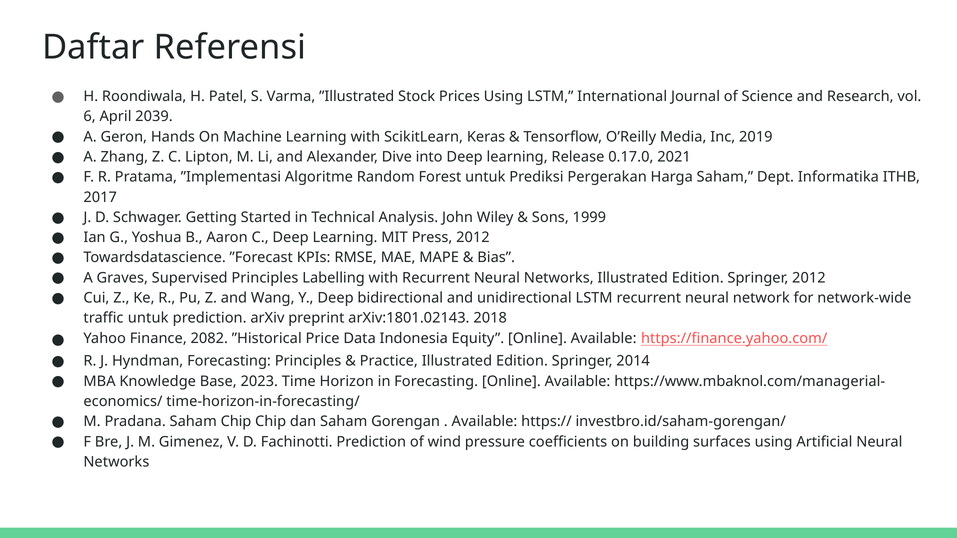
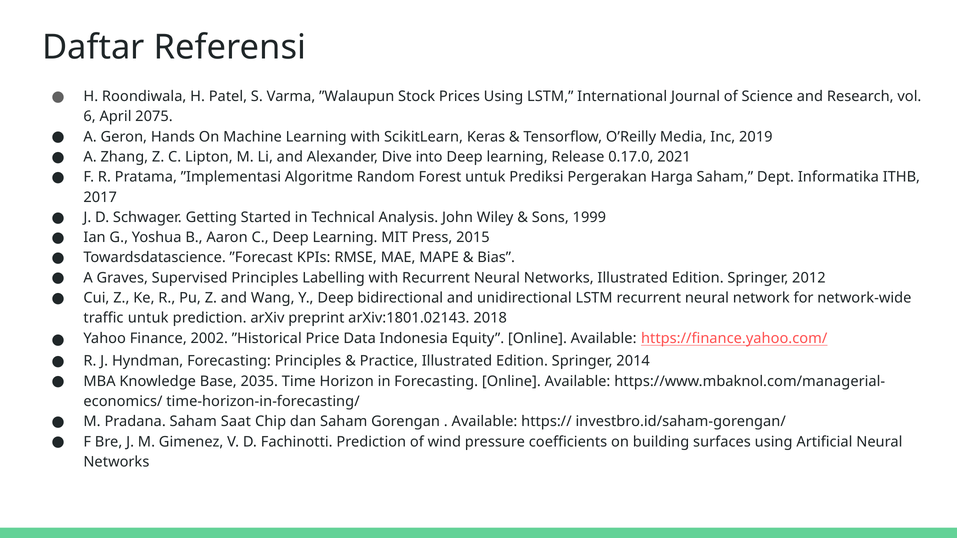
”Illustrated: ”Illustrated -> ”Walaupun (357, 97)
2039: 2039 -> 2075 (154, 117)
Press 2012: 2012 -> 2015 (473, 238)
2082: 2082 -> 2002 (209, 339)
2023: 2023 -> 2035 (259, 382)
Saham Chip: Chip -> Saat (236, 422)
